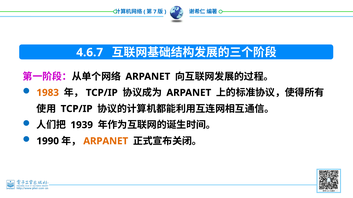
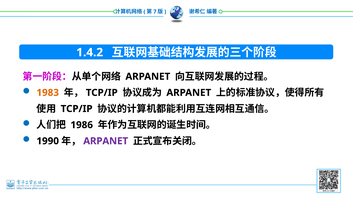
4.6.7: 4.6.7 -> 1.4.2 (90, 53)
1939: 1939 -> 1986 (82, 125)
ARPANET colour: orange -> purple (106, 141)
